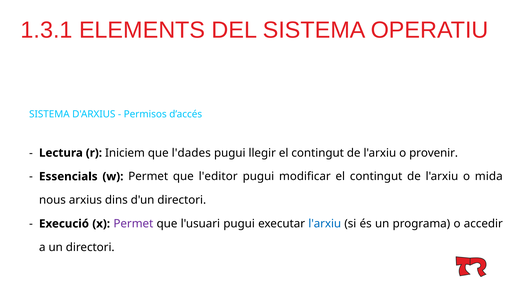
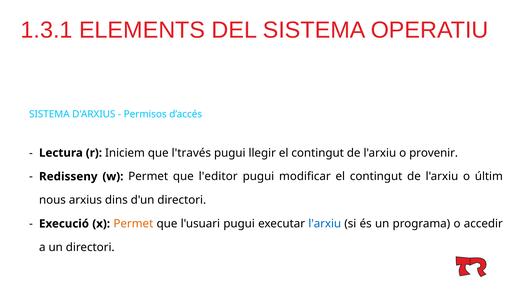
l'dades: l'dades -> l'través (191, 153)
Essencials: Essencials -> Redisseny (68, 177)
mida: mida -> últim (489, 177)
Permet colour: purple -> orange (133, 224)
